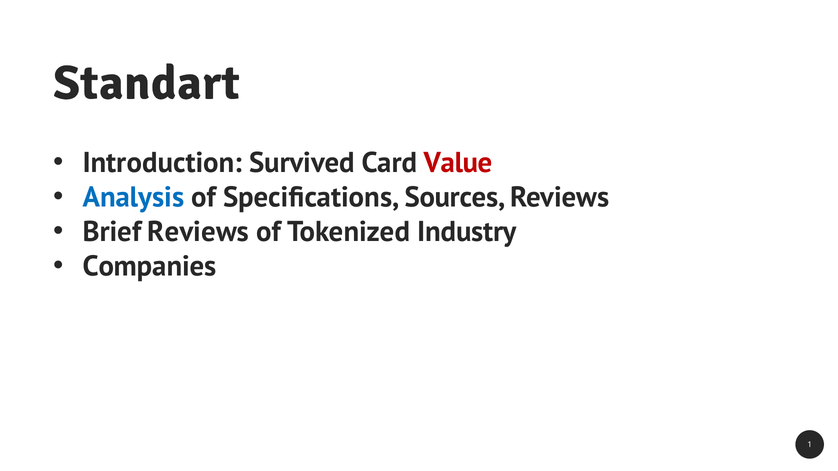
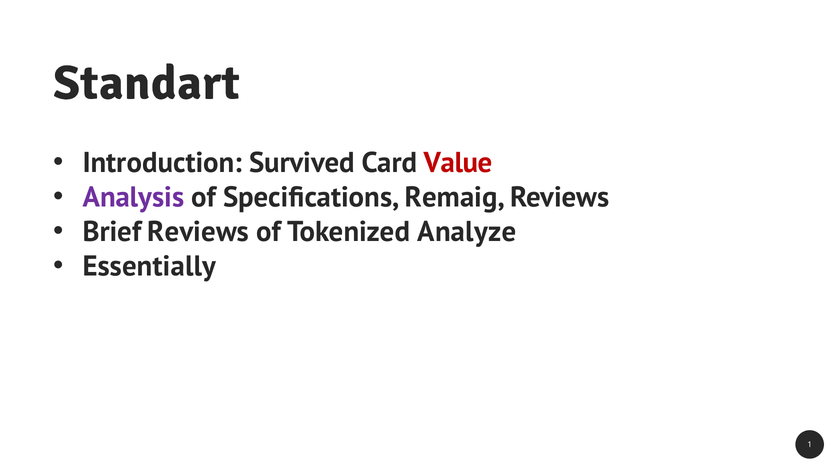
Analysis colour: blue -> purple (133, 197)
Sources: Sources -> Remaig (455, 197)
Industry: Industry -> Analyze (467, 232)
Companies: Companies -> Essentially (149, 266)
